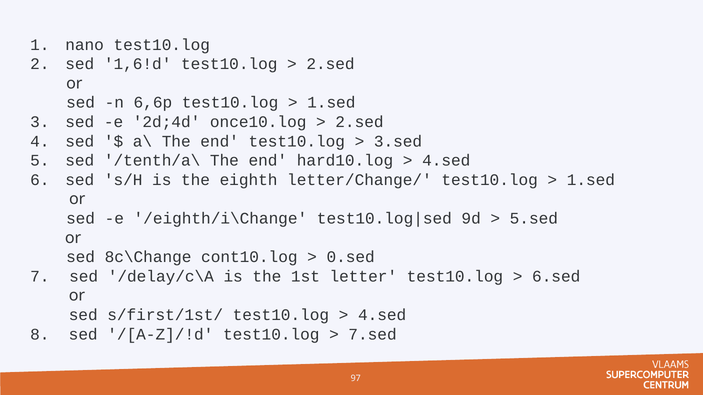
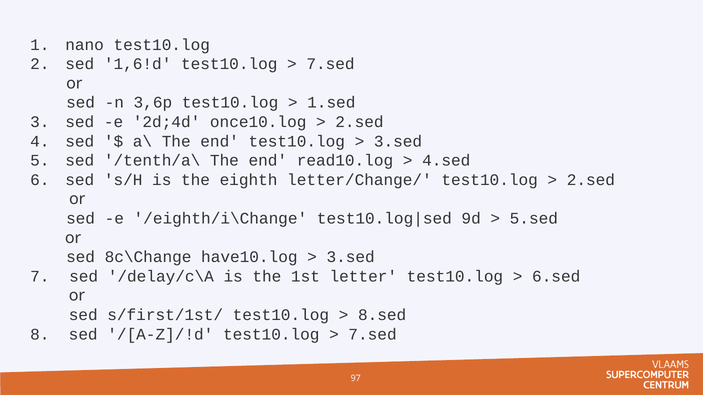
2.sed: 2.sed -> 7.sed (331, 64)
6,6p: 6,6p -> 3,6p (153, 103)
hard10.log: hard10.log -> read10.log (345, 161)
1.sed: 1.sed -> 2.sed (591, 180)
cont10.log: cont10.log -> have10.log (249, 257)
0.sed: 0.sed -> 3.sed (351, 257)
4.sed: 4.sed -> 8.sed (382, 315)
